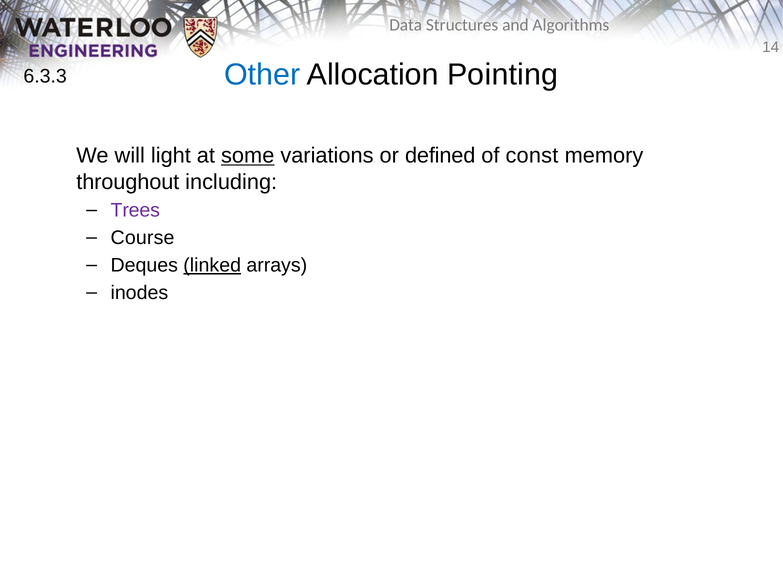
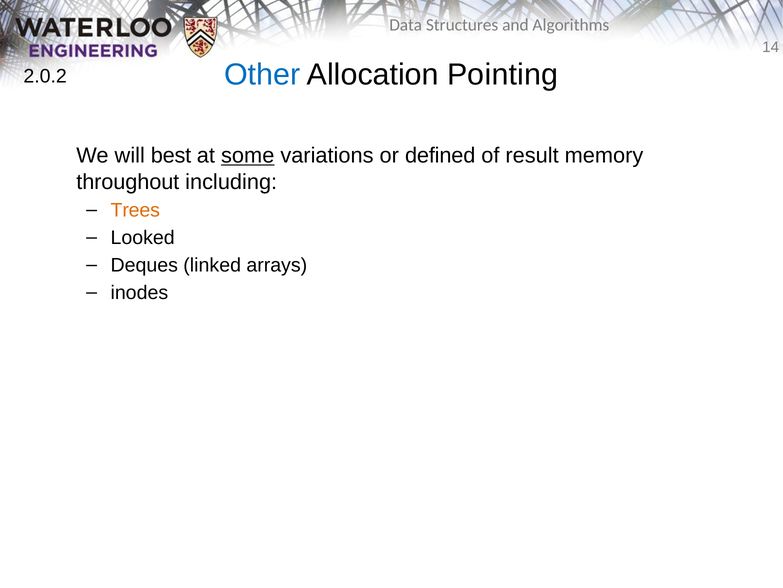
6.3.3: 6.3.3 -> 2.0.2 (45, 76)
light: light -> best (171, 156)
const: const -> result (532, 156)
Trees colour: purple -> orange (135, 210)
Course: Course -> Looked (143, 238)
linked underline: present -> none (212, 265)
